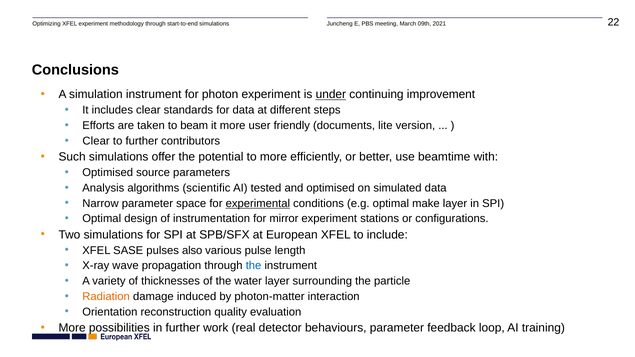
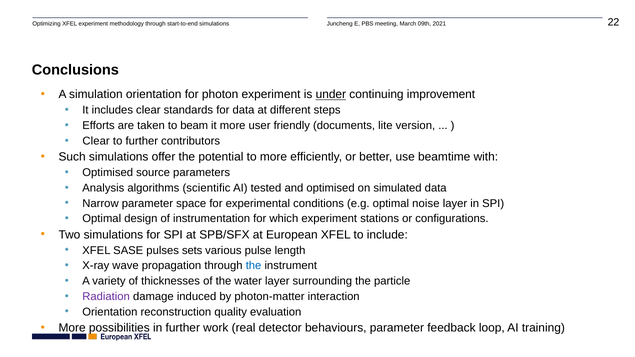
simulation instrument: instrument -> orientation (154, 95)
experimental underline: present -> none (258, 203)
make: make -> noise (426, 203)
mirror: mirror -> which (284, 219)
also: also -> sets (192, 250)
Radiation colour: orange -> purple (106, 297)
